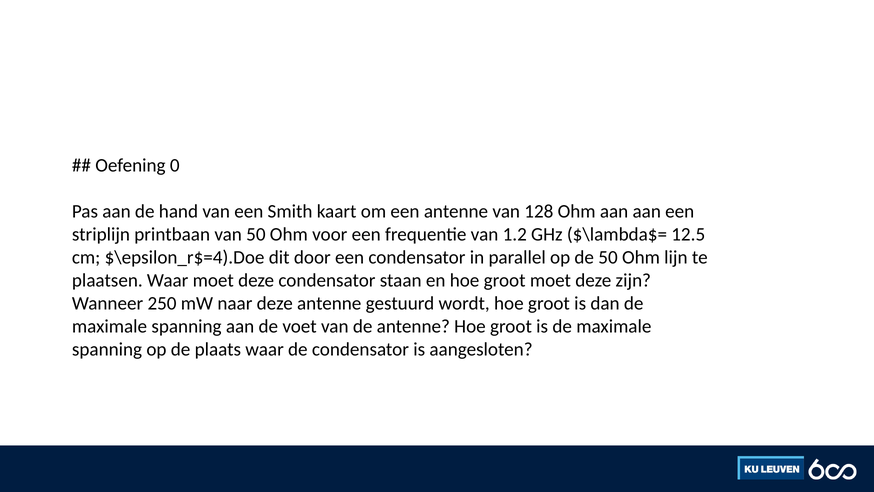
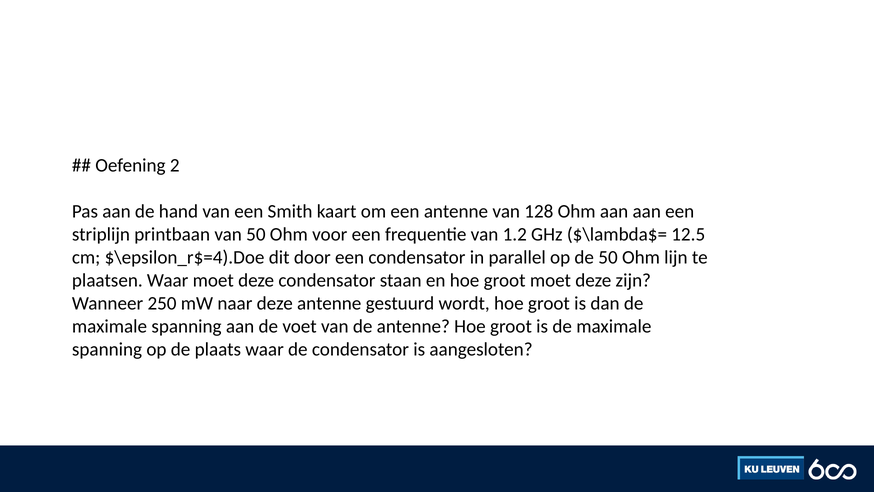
0: 0 -> 2 (175, 165)
